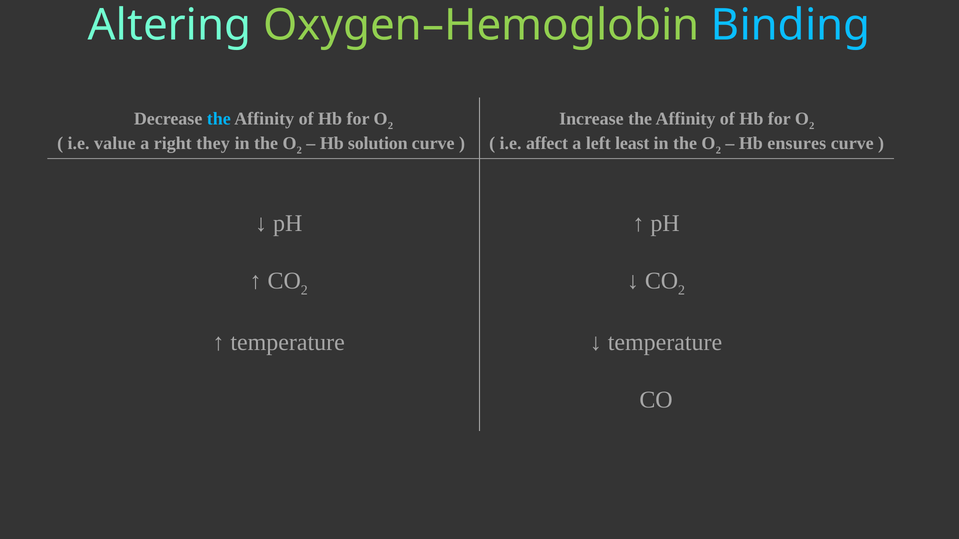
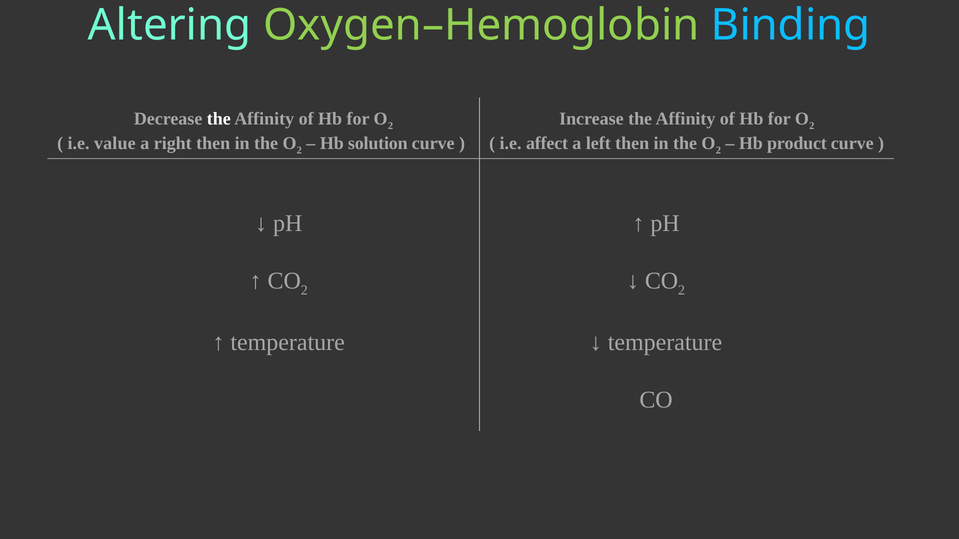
the colour: light blue -> white (219, 119)
right they: they -> then (213, 143)
left least: least -> then (632, 143)
ensures: ensures -> product (797, 143)
